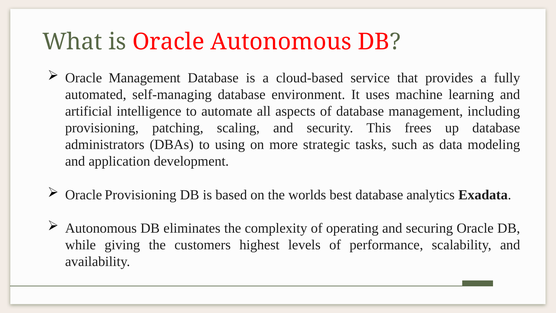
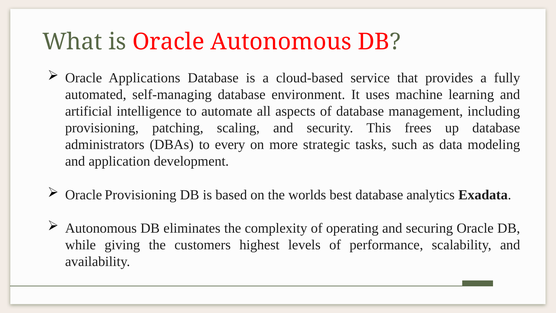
Oracle Management: Management -> Applications (144, 78)
using: using -> every (230, 145)
